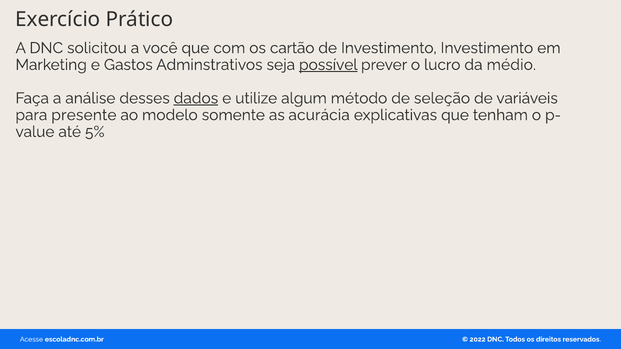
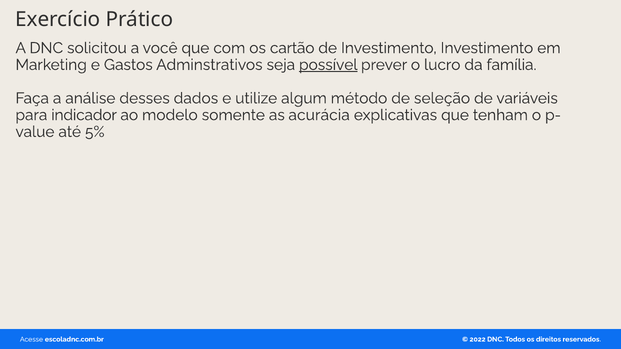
médio: médio -> família (511, 65)
dados underline: present -> none (196, 98)
presente: presente -> indicador (84, 115)
